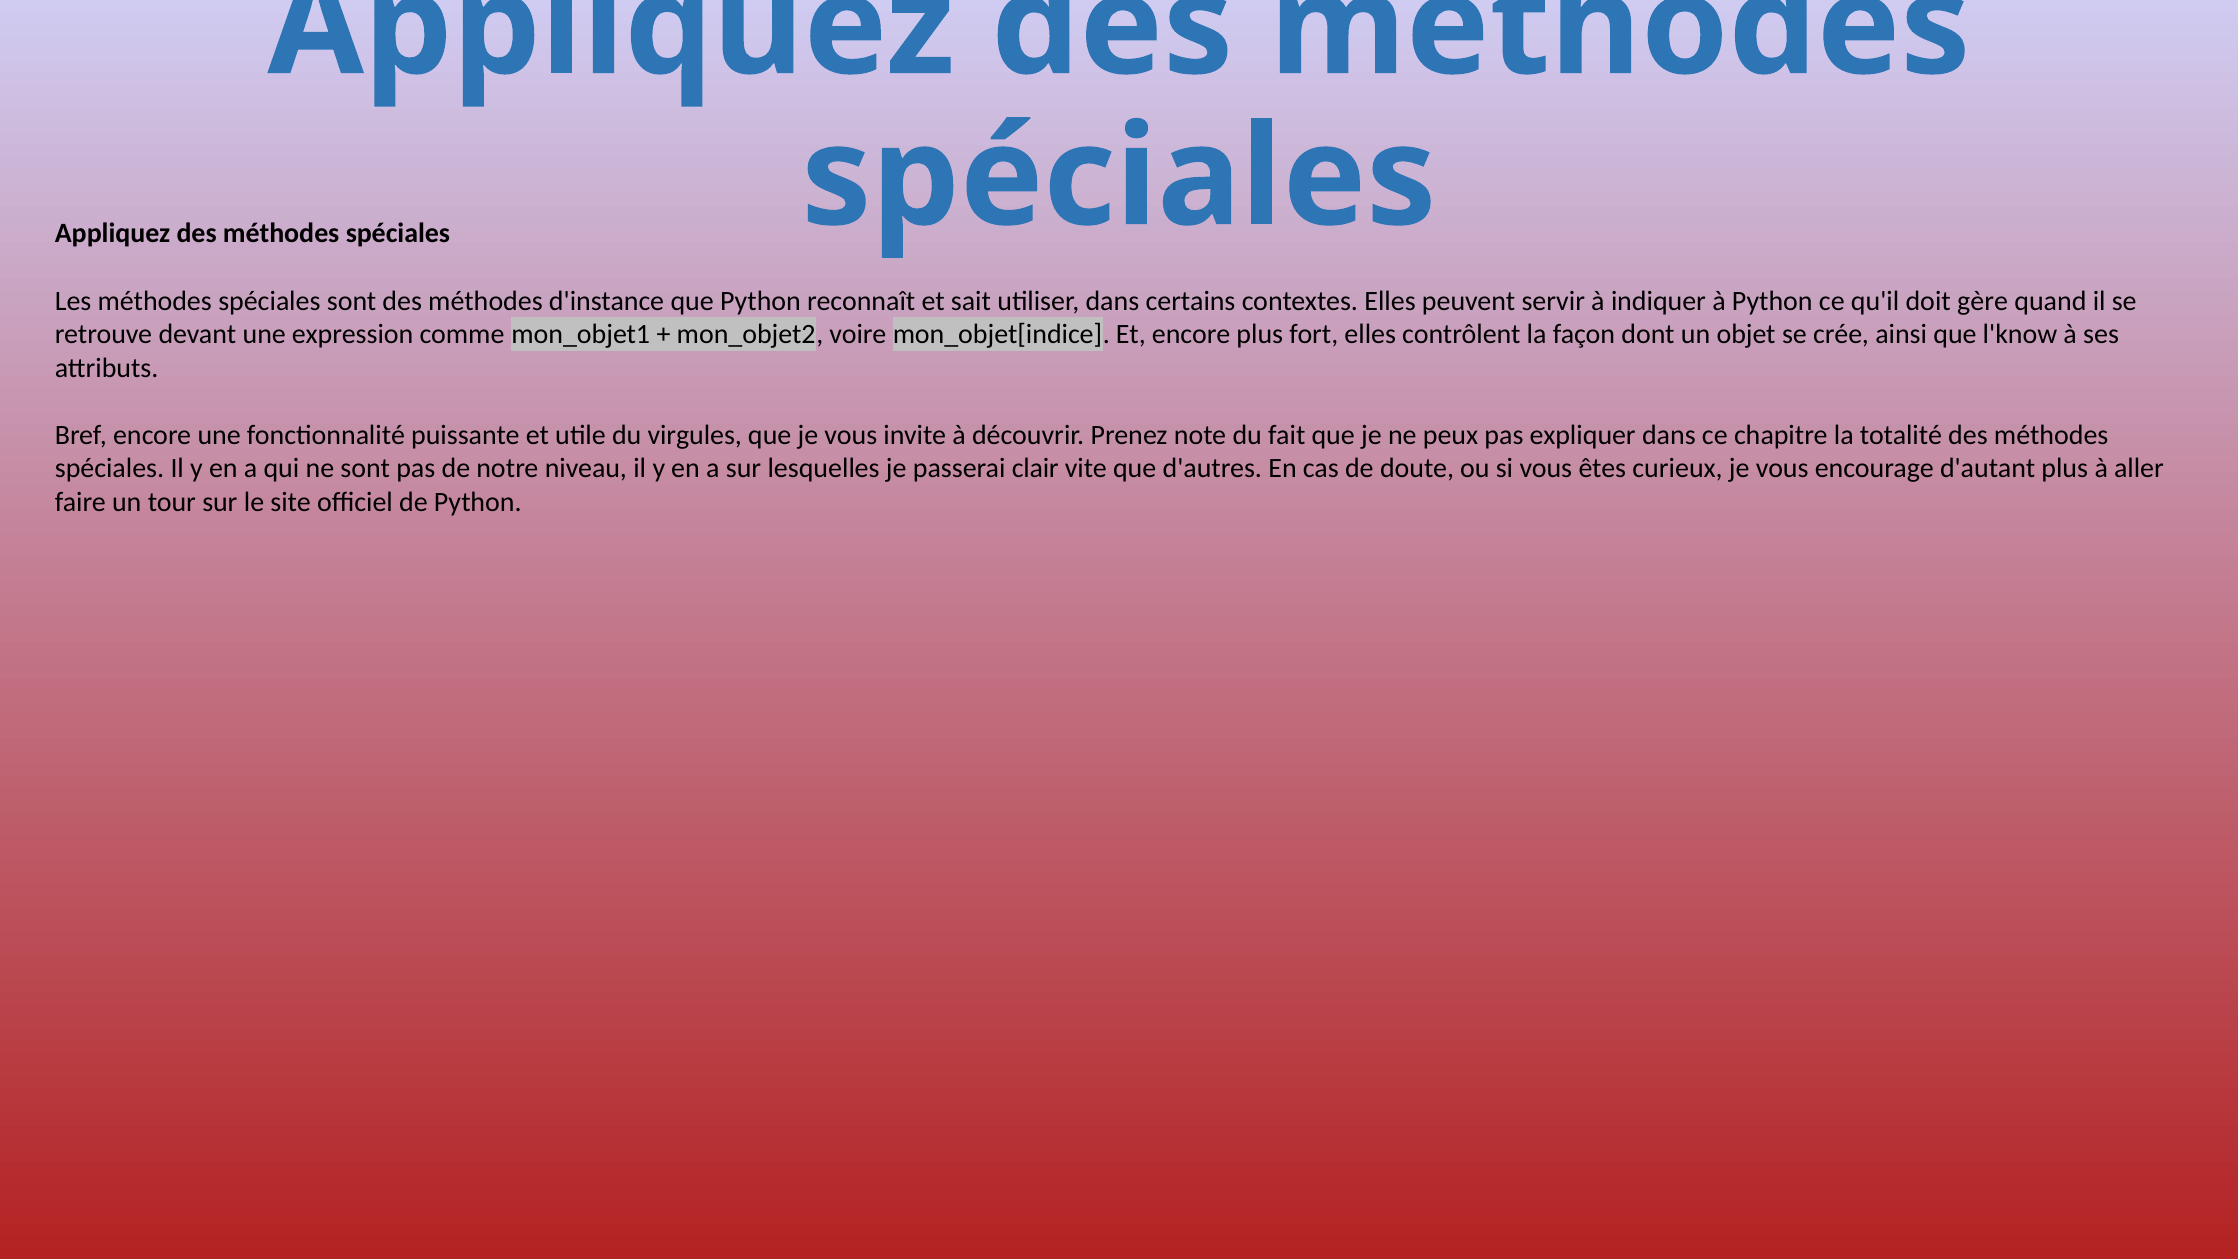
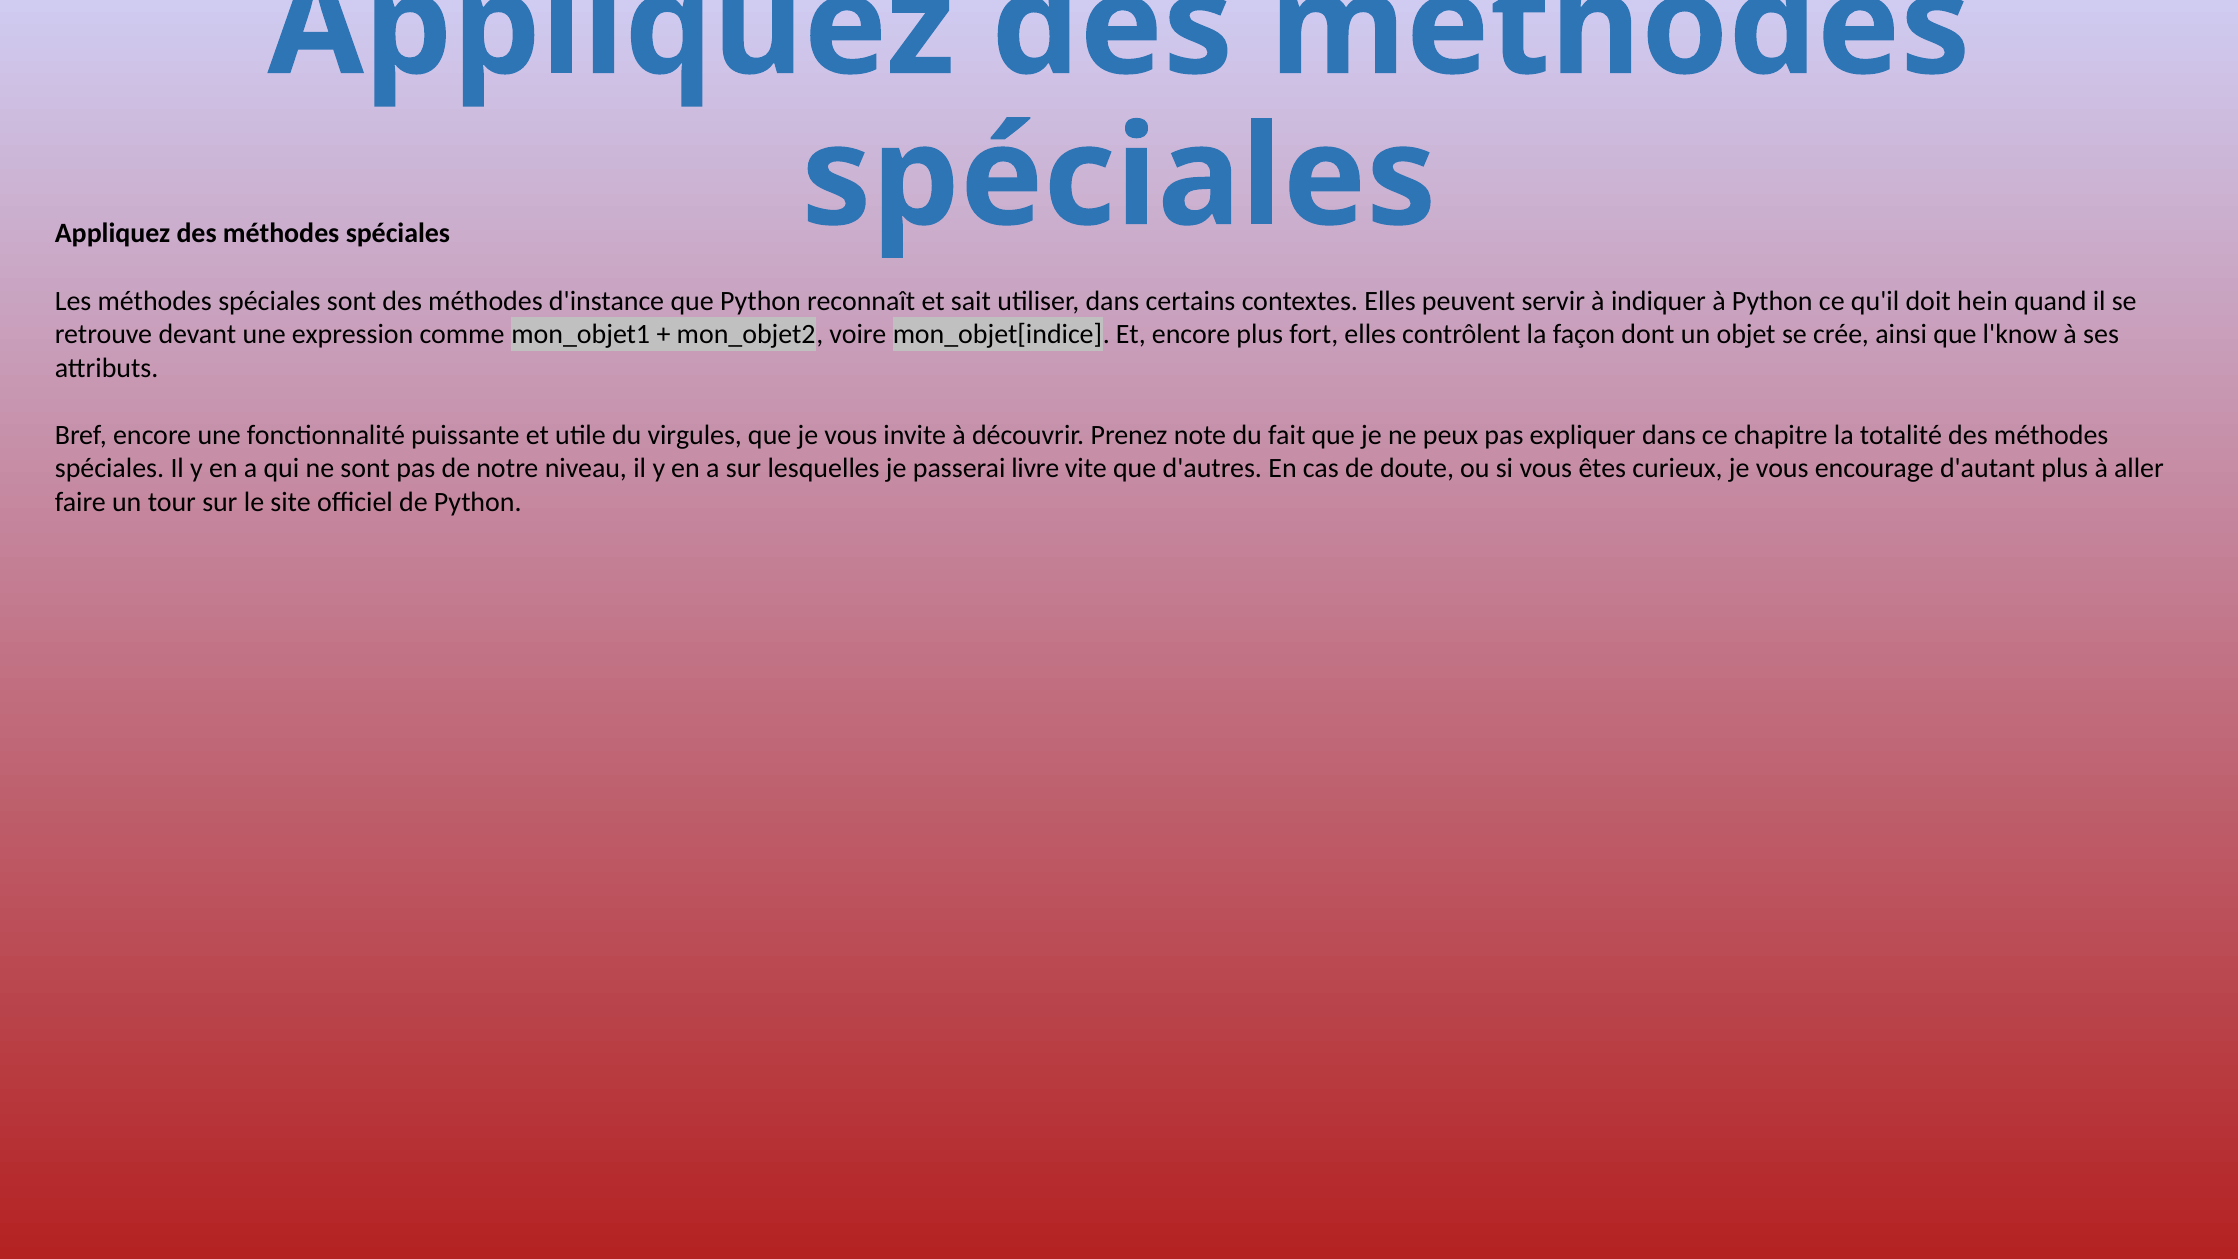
gère: gère -> hein (1982, 301)
clair: clair -> livre (1035, 469)
